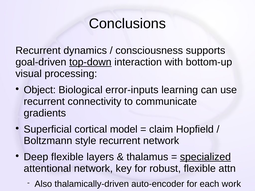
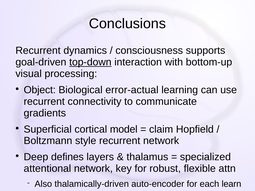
error-inputs: error-inputs -> error-actual (132, 90)
Deep flexible: flexible -> defines (67, 157)
specialized underline: present -> none (205, 157)
work: work -> learn (231, 184)
